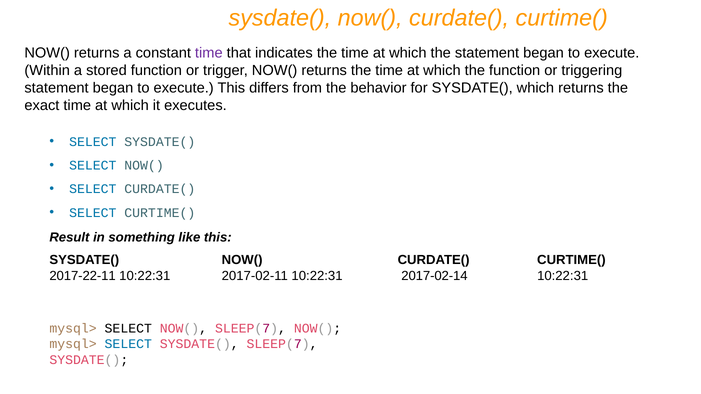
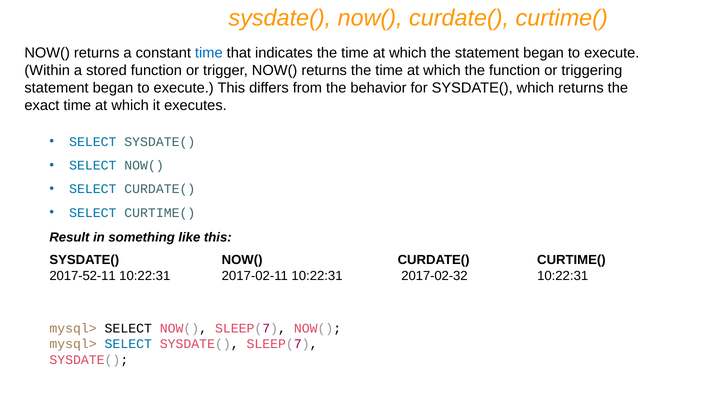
time colour: purple -> blue (209, 53)
2017-22-11: 2017-22-11 -> 2017-52-11 (83, 276)
2017-02-14: 2017-02-14 -> 2017-02-32 (434, 276)
